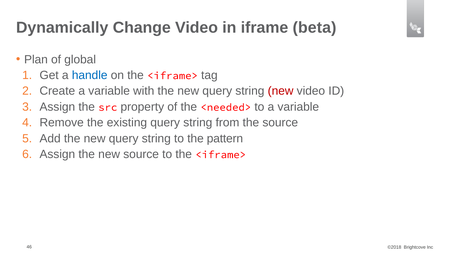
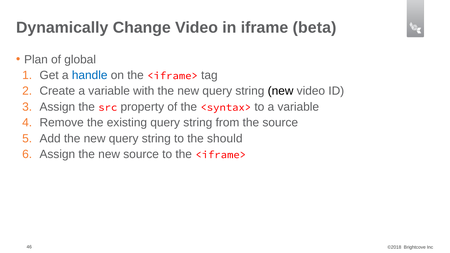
new colour: red -> black (281, 91)
<needed>: <needed> -> <syntax> (226, 107)
pattern: pattern -> should (225, 138)
